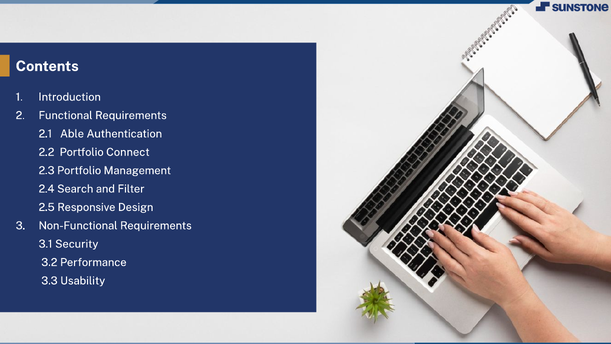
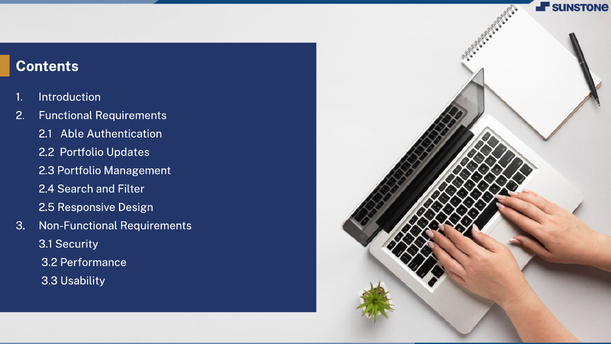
Connect: Connect -> Updates (128, 152)
